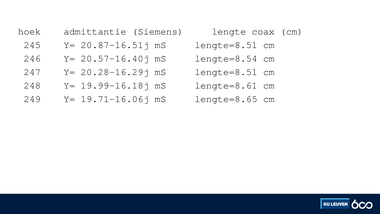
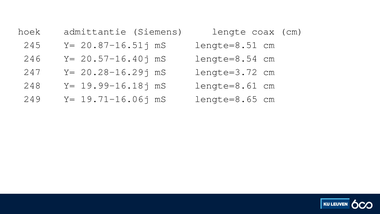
20.28-16.29j mS lengte=8.51: lengte=8.51 -> lengte=3.72 (226, 72)
